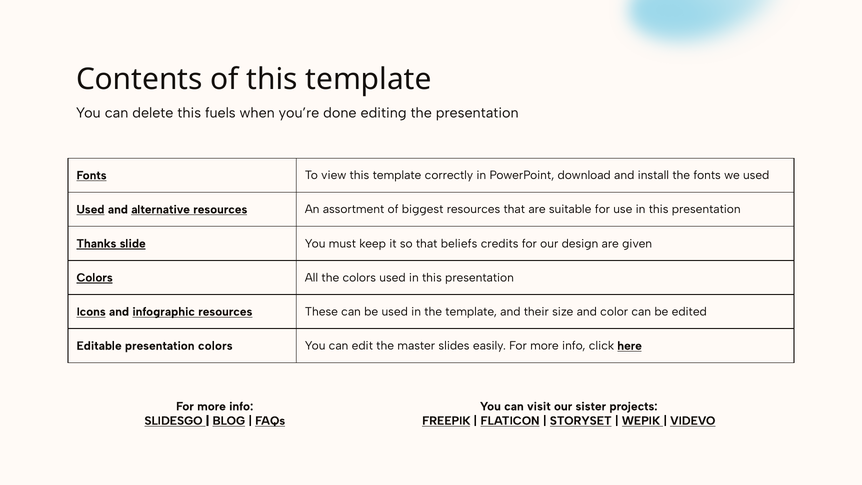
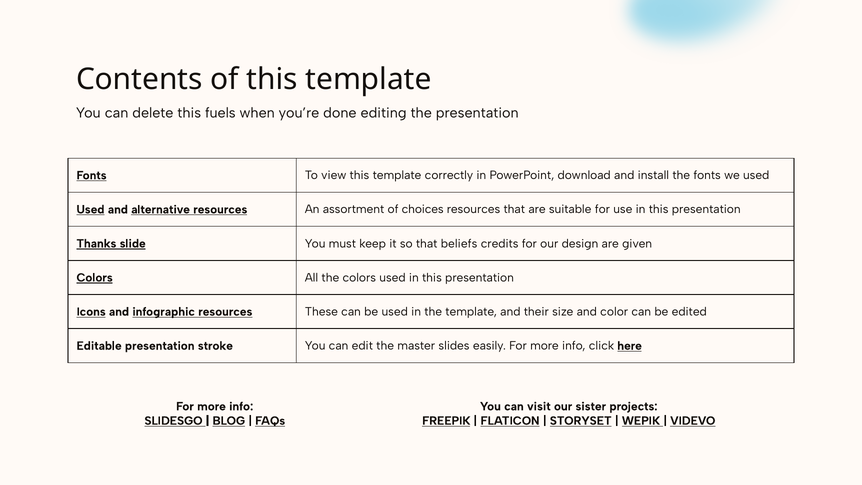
biggest: biggest -> choices (423, 209)
presentation colors: colors -> stroke (215, 346)
